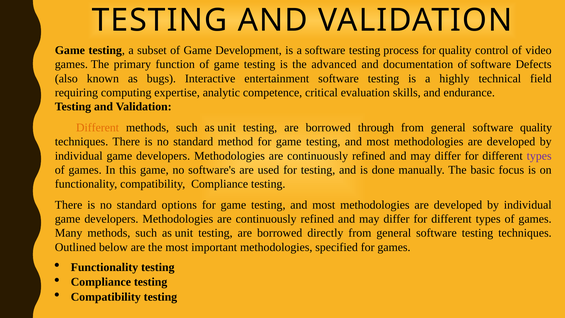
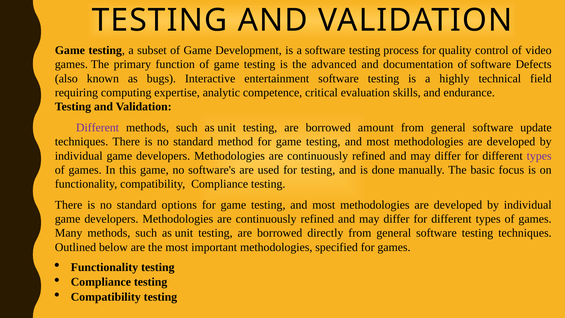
Different colour: orange -> purple (98, 127)
through: through -> amount (376, 127)
software quality: quality -> update (536, 127)
